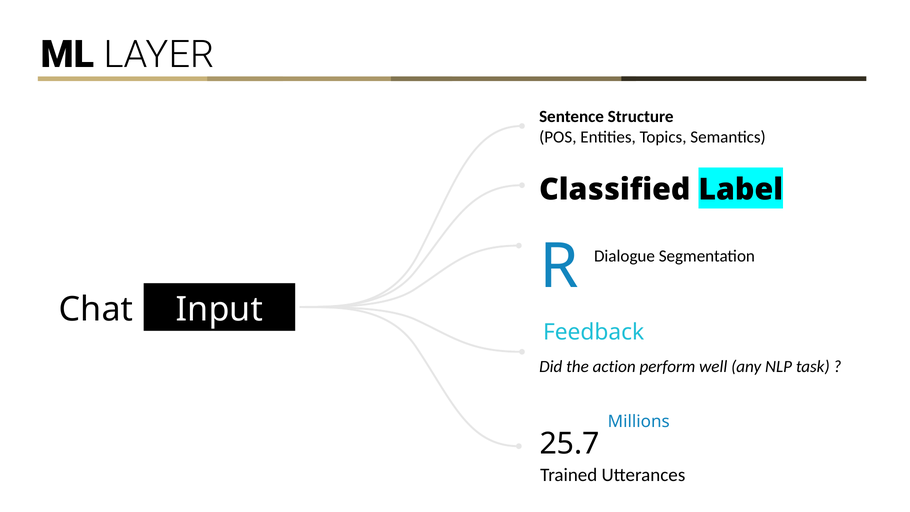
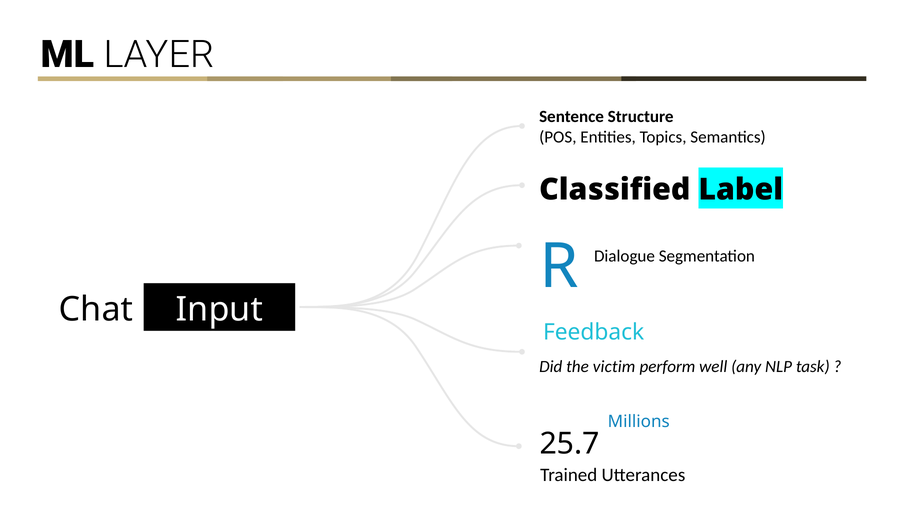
action: action -> victim (614, 367)
